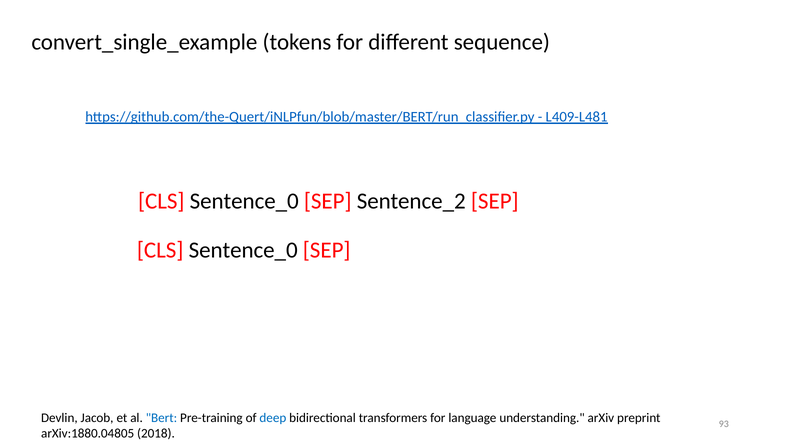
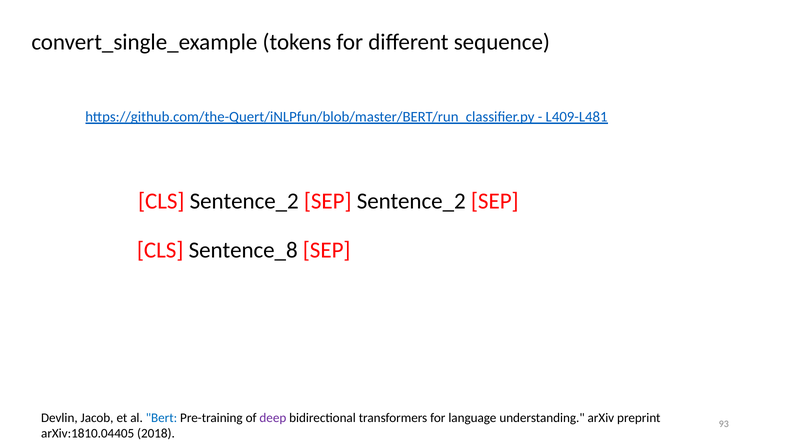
Sentence_0: Sentence_0 -> Sentence_2 (244, 201)
Sentence_0: Sentence_0 -> Sentence_8 (243, 250)
deep colour: blue -> purple (273, 418)
arXiv:1880.04805: arXiv:1880.04805 -> arXiv:1810.04405 (88, 433)
